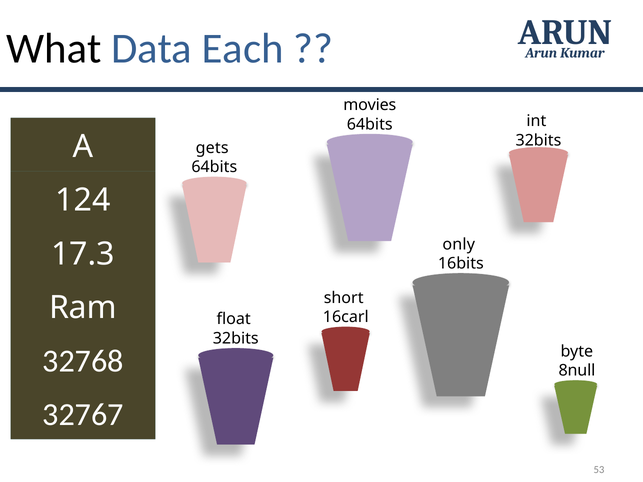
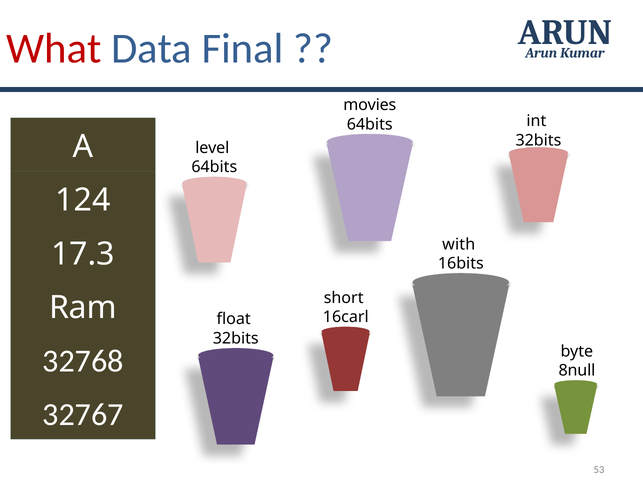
What colour: black -> red (54, 49)
Each: Each -> Final (243, 49)
gets: gets -> level (212, 148)
only: only -> with (459, 244)
